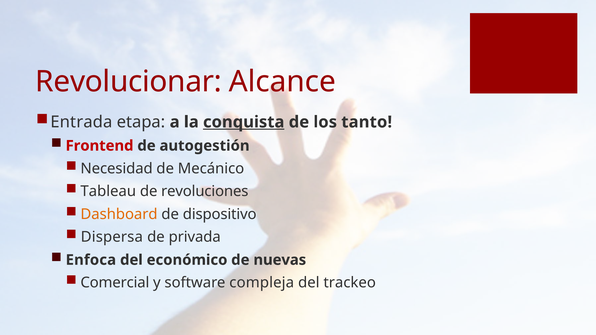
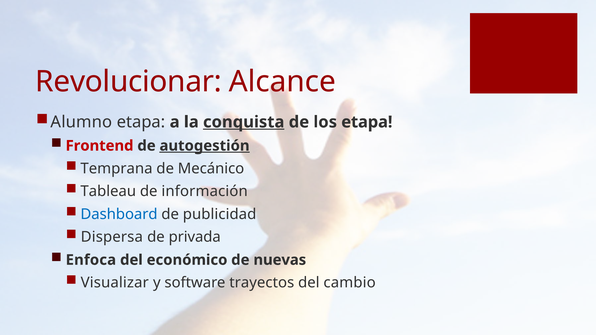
Entrada: Entrada -> Alumno (81, 122)
los tanto: tanto -> etapa (367, 122)
autogestión underline: none -> present (205, 146)
Necesidad: Necesidad -> Temprana (117, 169)
revoluciones: revoluciones -> información (205, 192)
Dashboard colour: orange -> blue (119, 214)
dispositivo: dispositivo -> publicidad (220, 214)
Comercial: Comercial -> Visualizar (115, 283)
compleja: compleja -> trayectos (262, 283)
trackeo: trackeo -> cambio (350, 283)
